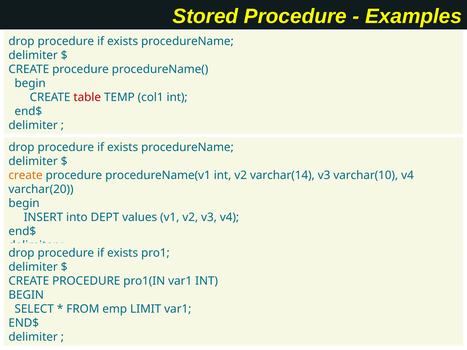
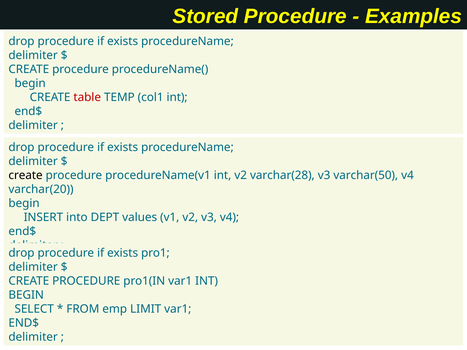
create colour: orange -> black (26, 175)
varchar(14: varchar(14 -> varchar(28 (282, 175)
varchar(10: varchar(10 -> varchar(50 (366, 175)
